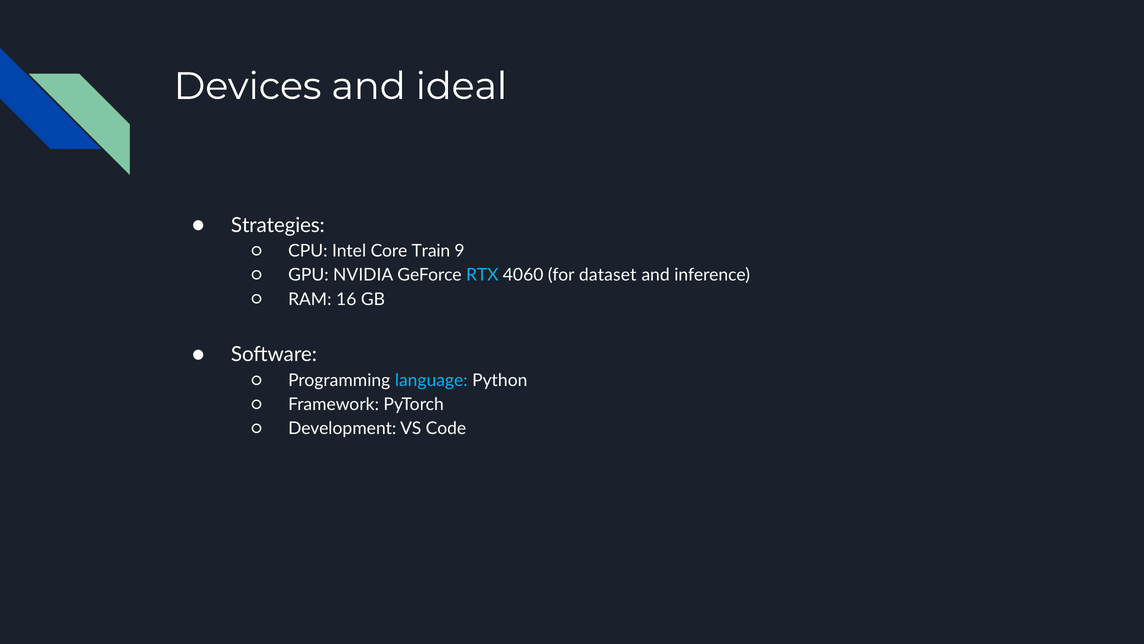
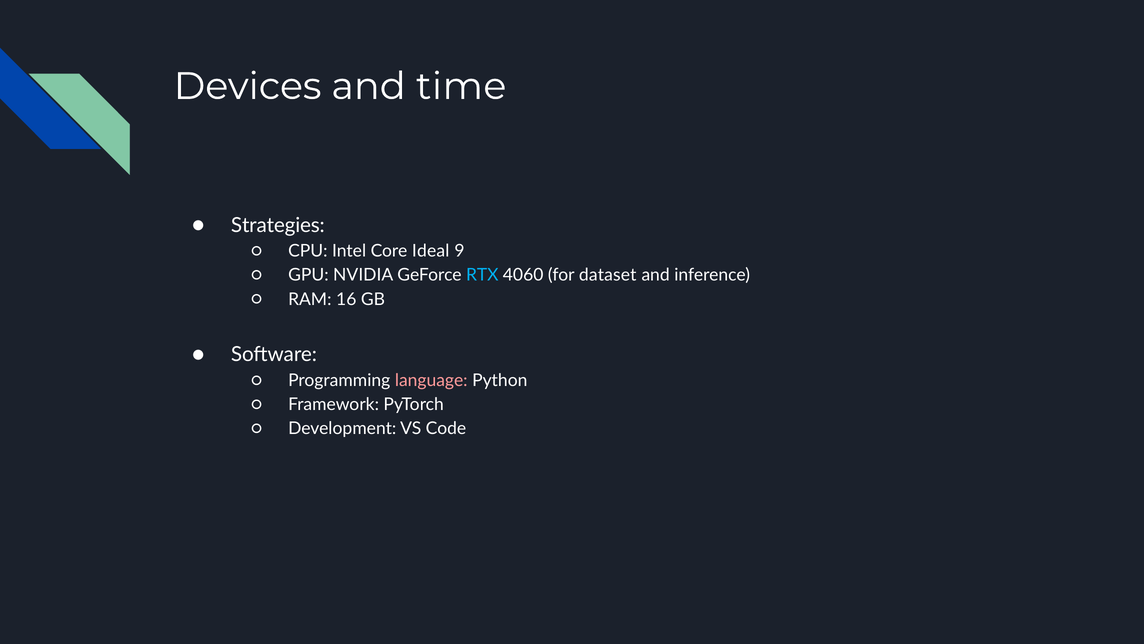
ideal: ideal -> time (461, 86)
Train: Train -> Ideal (431, 251)
language colour: light blue -> pink (431, 380)
